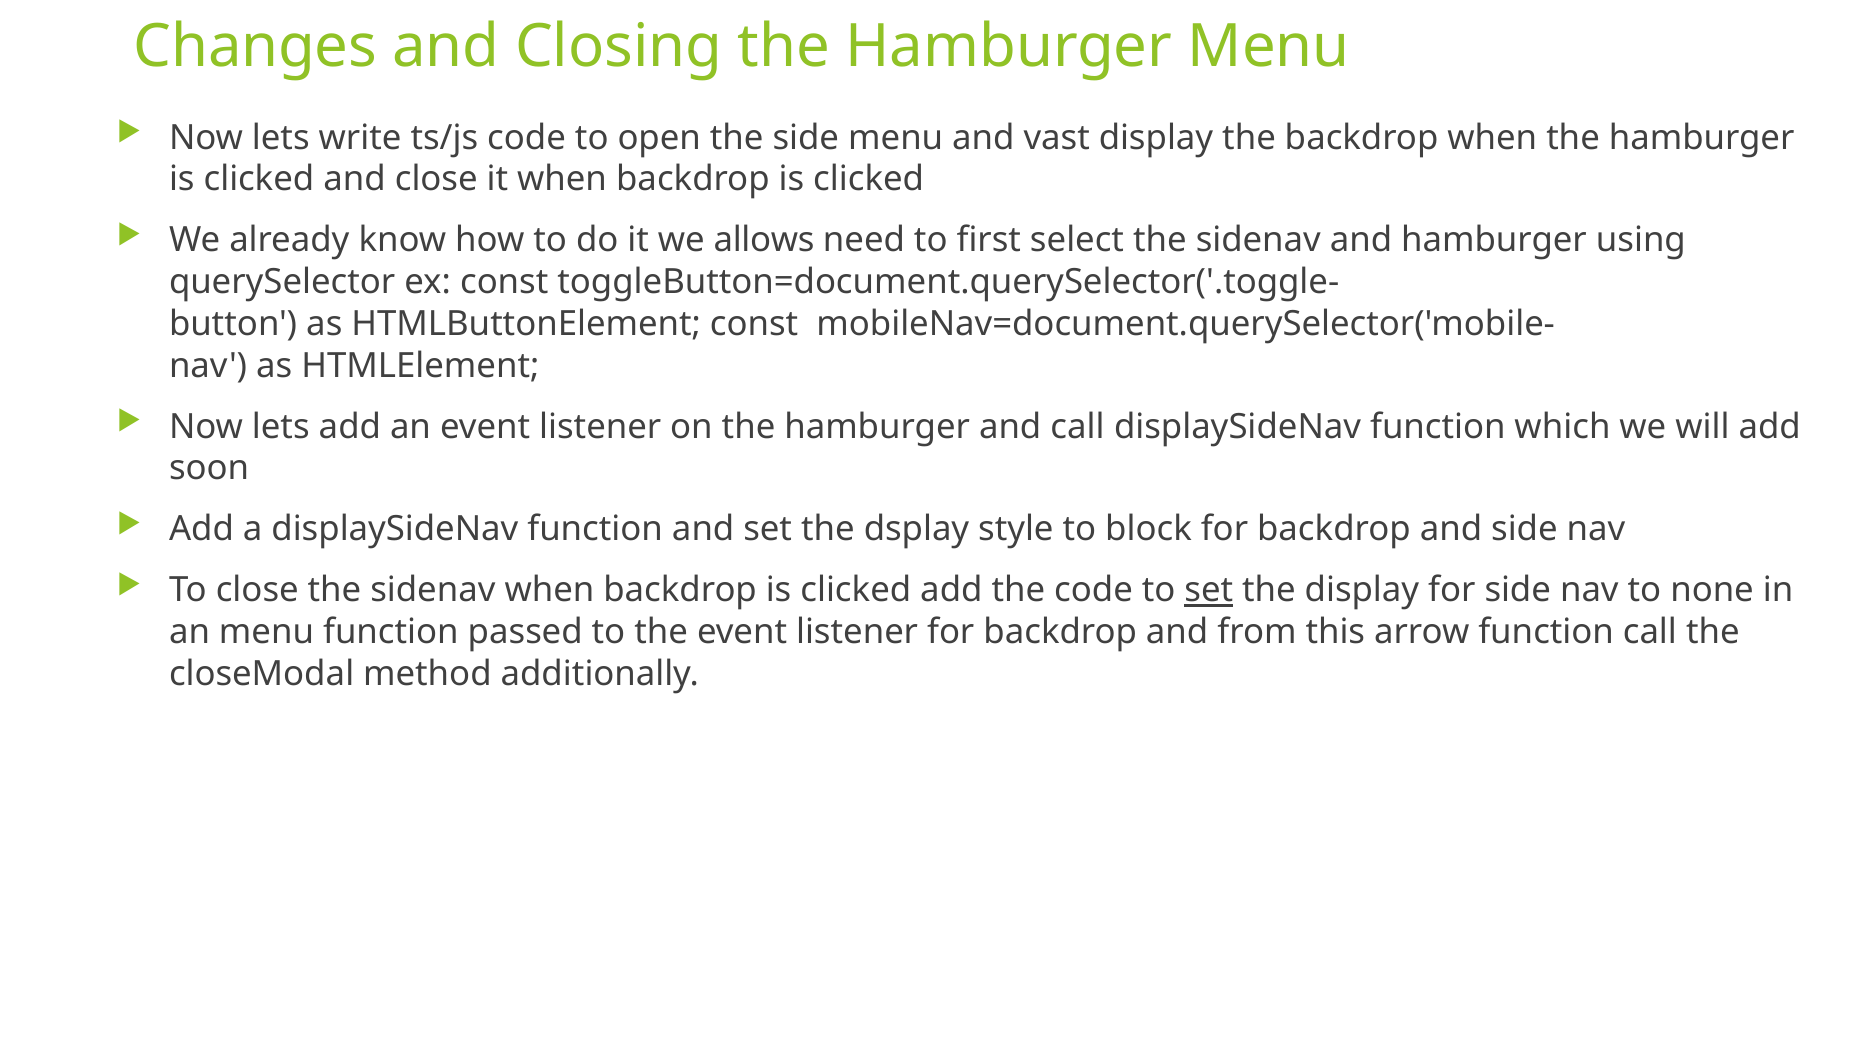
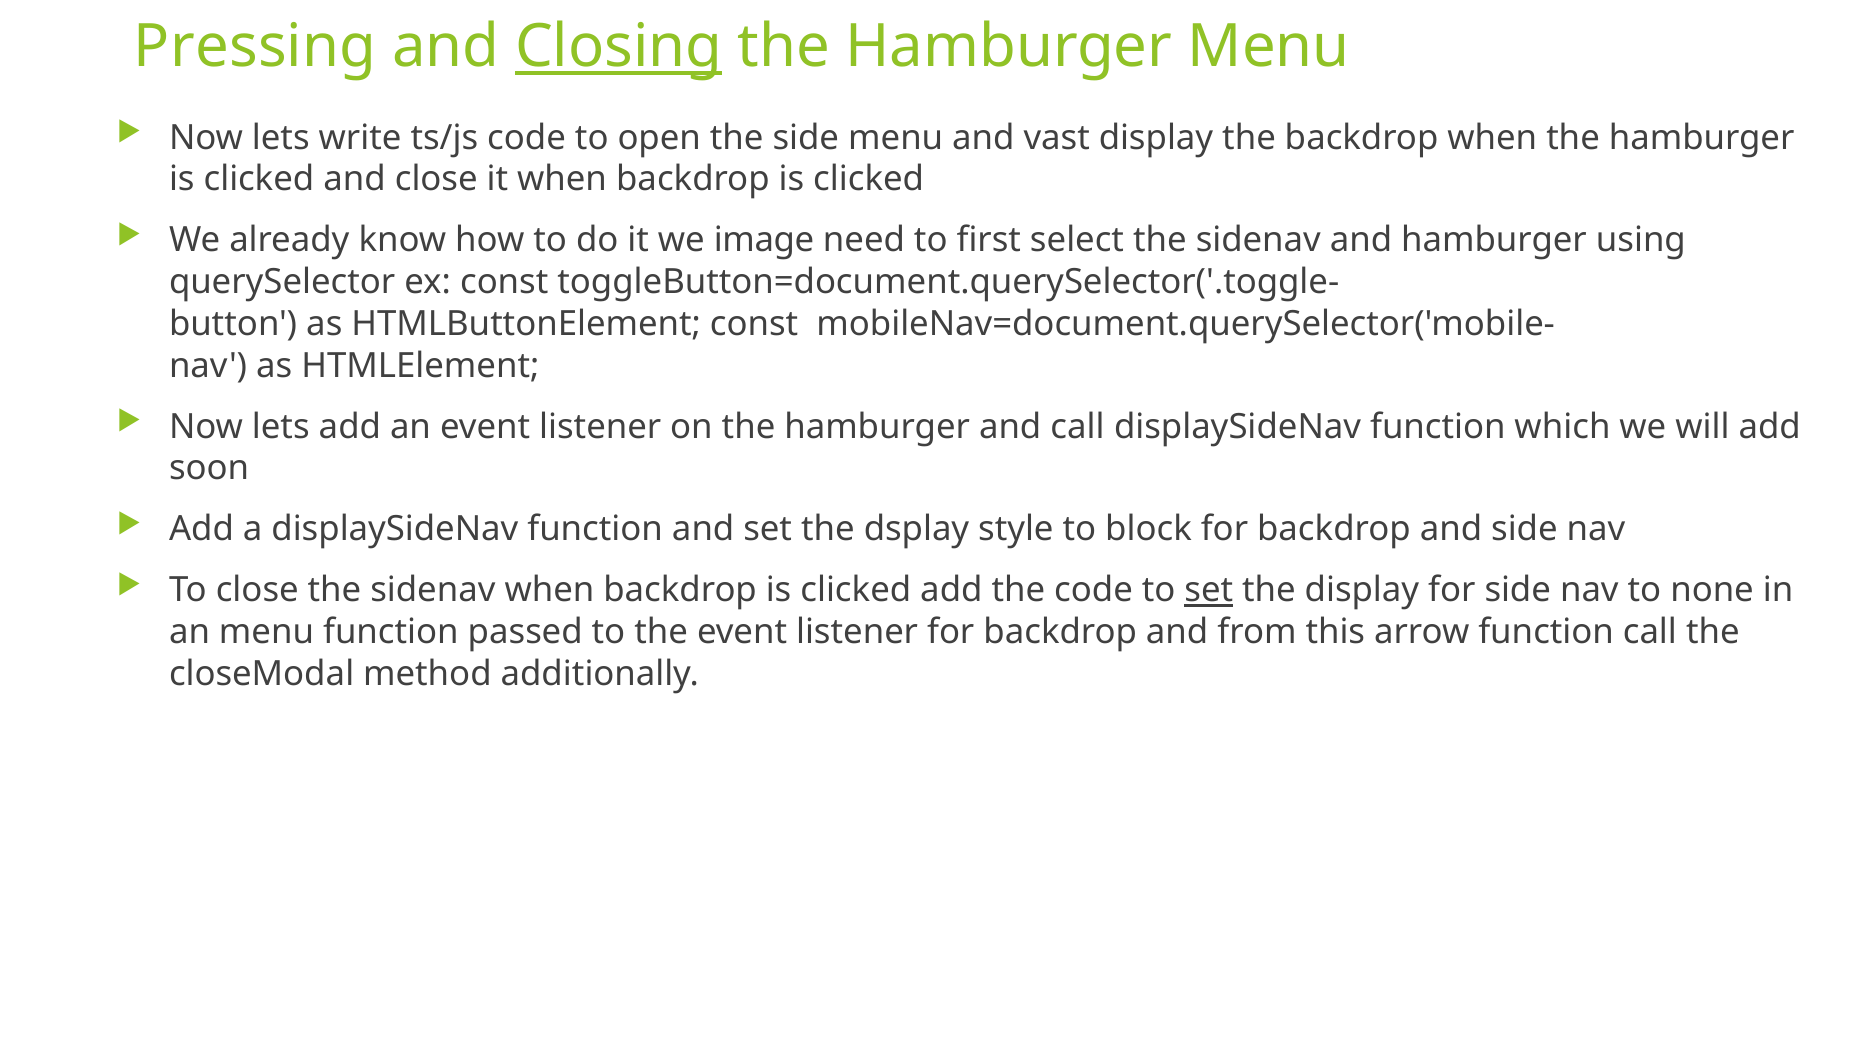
Changes: Changes -> Pressing (255, 47)
Closing underline: none -> present (619, 47)
allows: allows -> image (764, 240)
